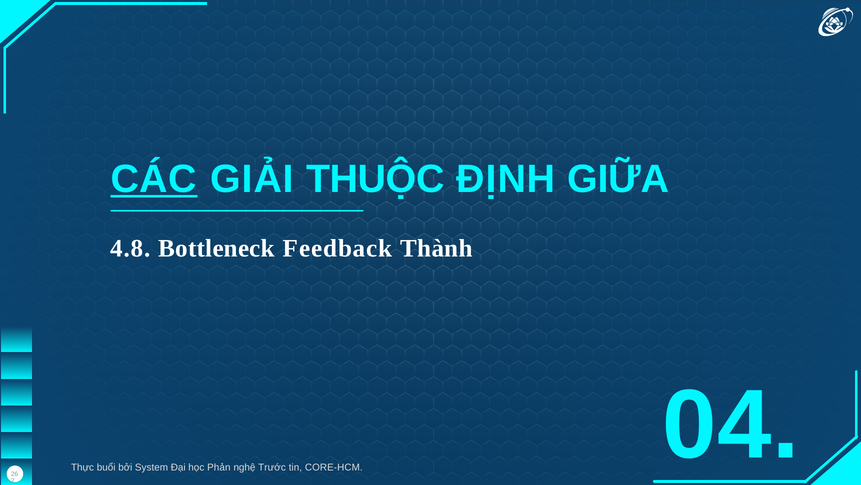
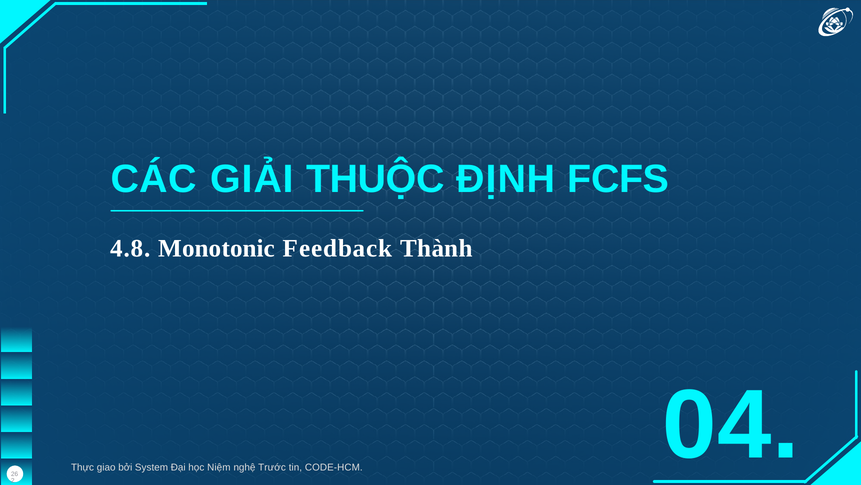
CÁC underline: present -> none (154, 179)
GIỮA: GIỮA -> FCFS (618, 179)
Bottleneck: Bottleneck -> Monotonic (217, 248)
buổi: buổi -> giao (106, 467)
Phản: Phản -> Niệm (219, 467)
CORE-HCM: CORE-HCM -> CODE-HCM (334, 467)
